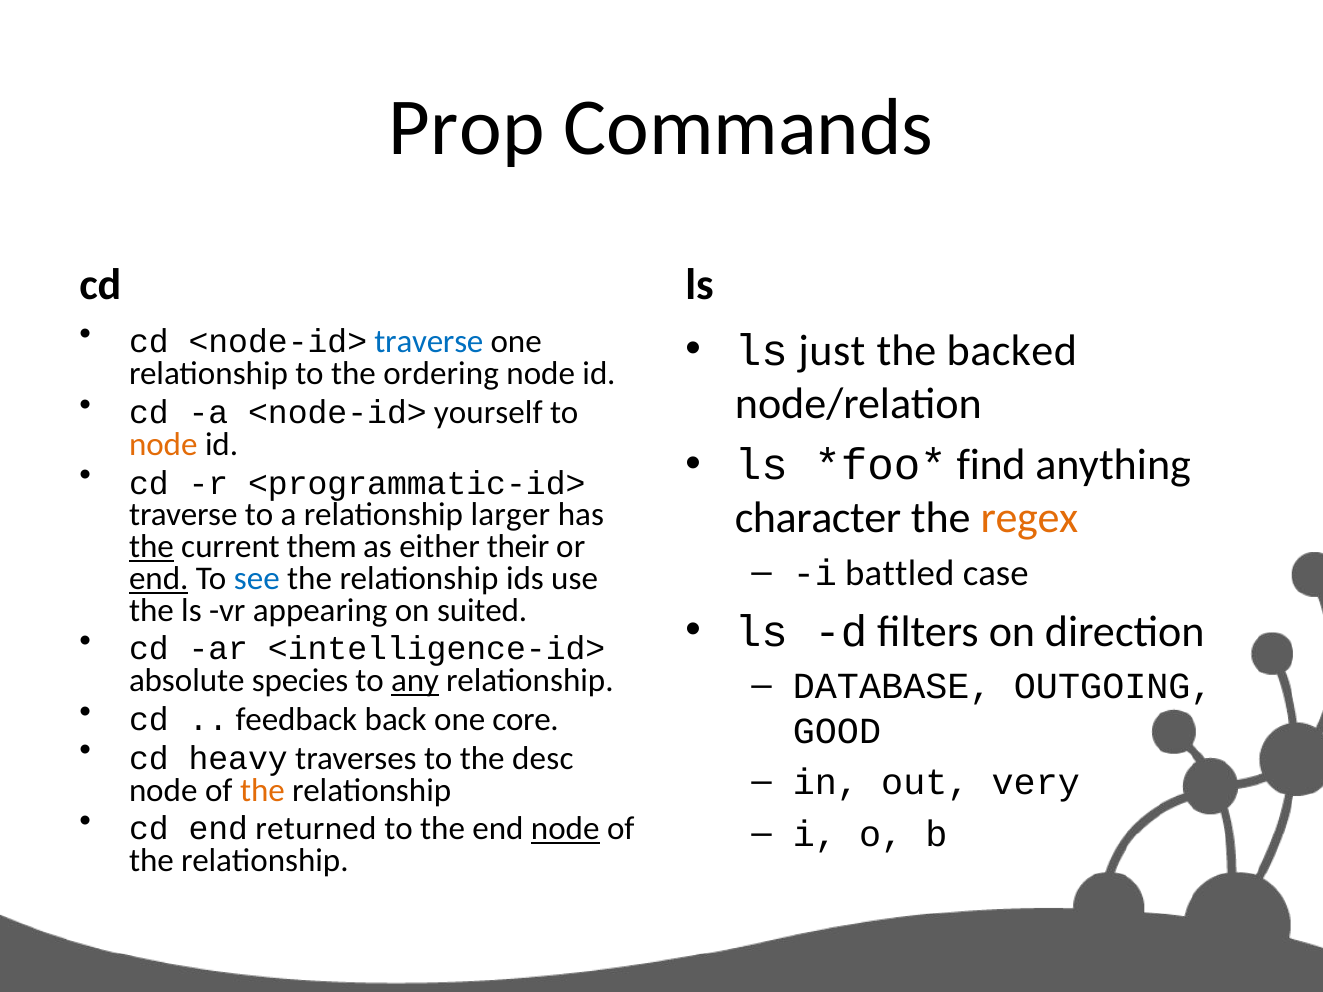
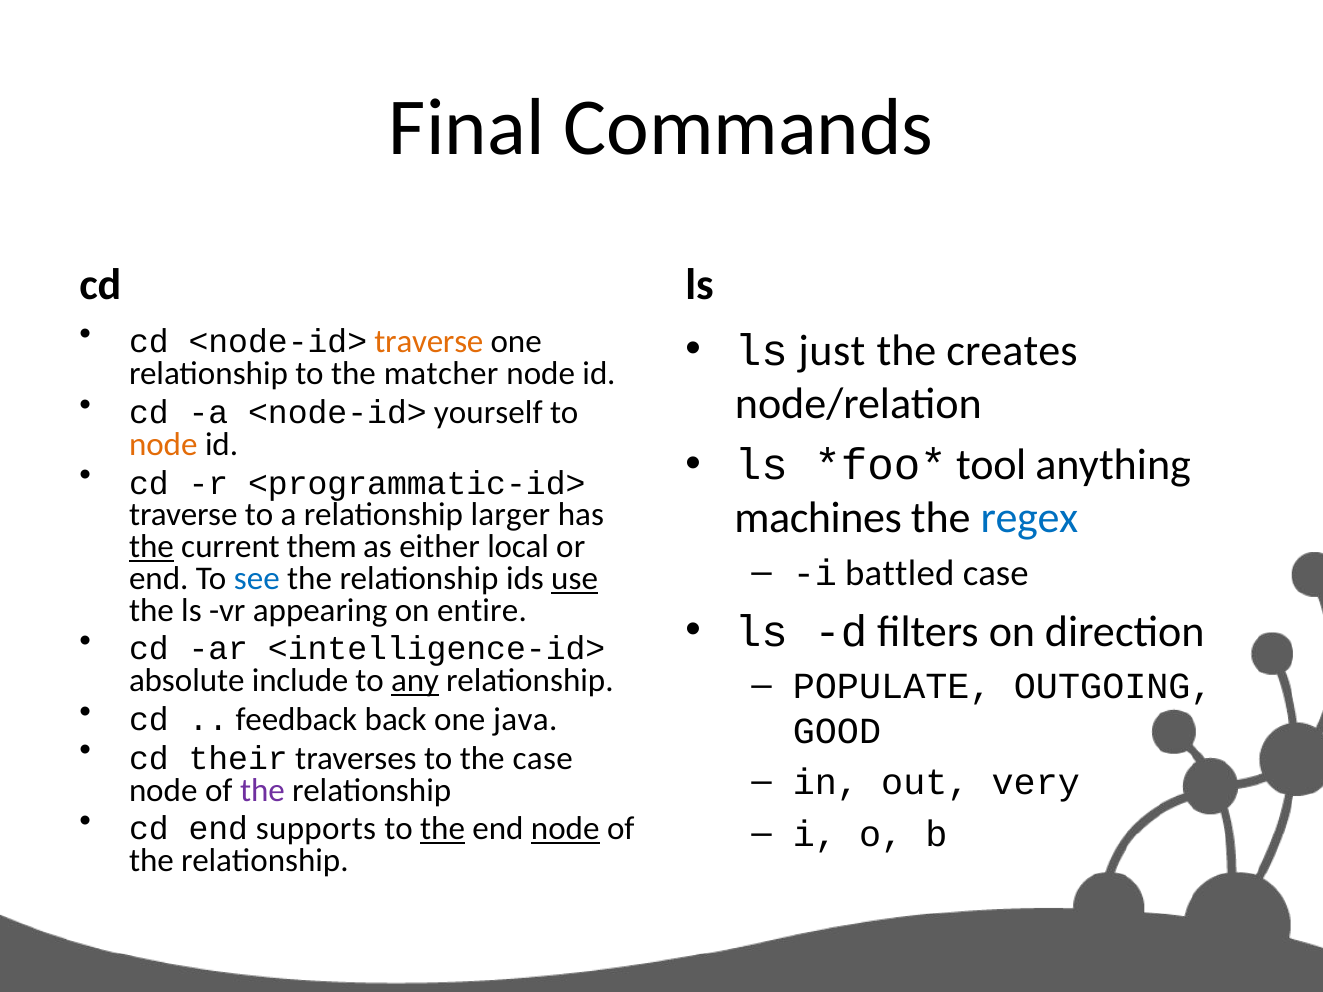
Prop: Prop -> Final (467, 128)
traverse colour: blue -> orange (429, 342)
backed: backed -> creates (1012, 351)
ordering: ordering -> matcher (441, 374)
find: find -> tool (991, 465)
character: character -> machines (818, 518)
regex colour: orange -> blue (1029, 518)
their: their -> local (518, 547)
end underline: present -> none (159, 579)
use underline: none -> present (575, 579)
suited: suited -> entire (482, 610)
species: species -> include (300, 681)
DATABASE: DATABASE -> POPULATE (892, 687)
core: core -> java (525, 720)
heavy: heavy -> their (238, 759)
the desc: desc -> case (543, 759)
the colour: orange -> purple (262, 790)
returned: returned -> supports (316, 829)
the underline: none -> present (443, 829)
